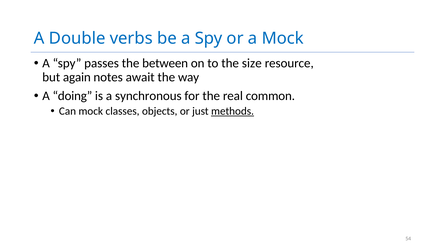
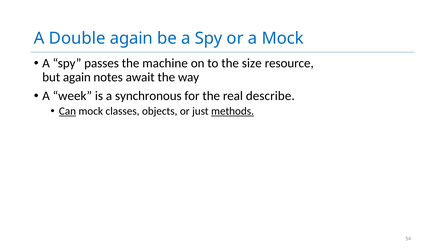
Double verbs: verbs -> again (131, 38)
between: between -> machine (165, 63)
doing: doing -> week (72, 96)
common: common -> describe (270, 96)
Can underline: none -> present (67, 111)
